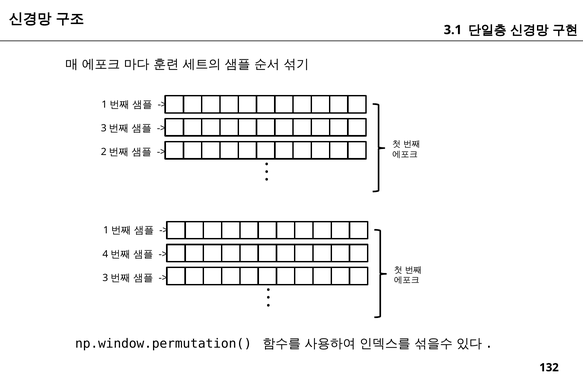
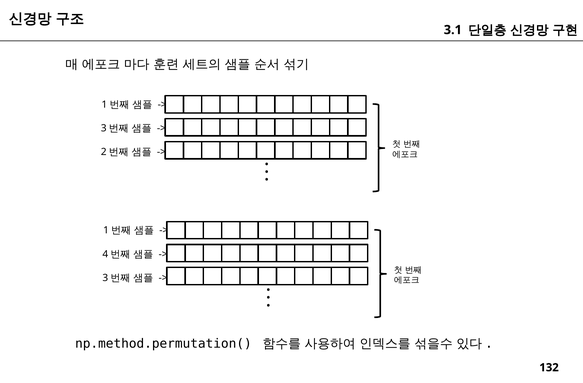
np.window.permutation(: np.window.permutation( -> np.method.permutation( (163, 343)
